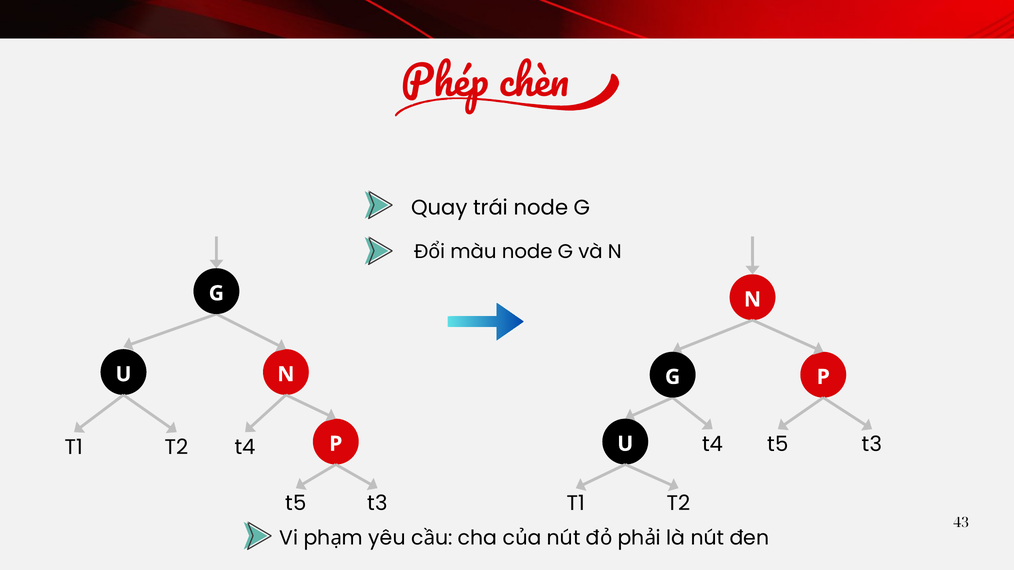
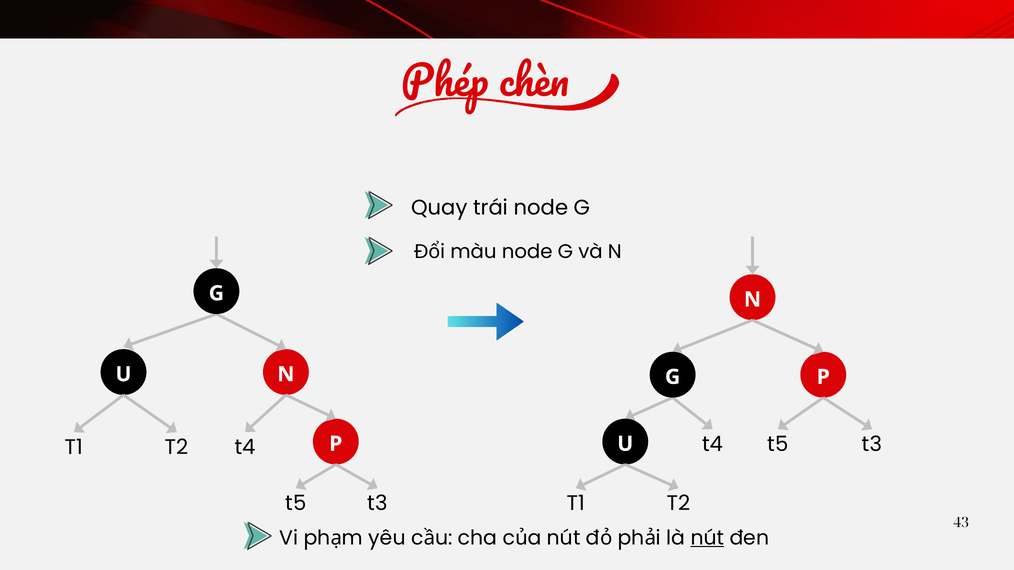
nút underline: none -> present (707, 538)
